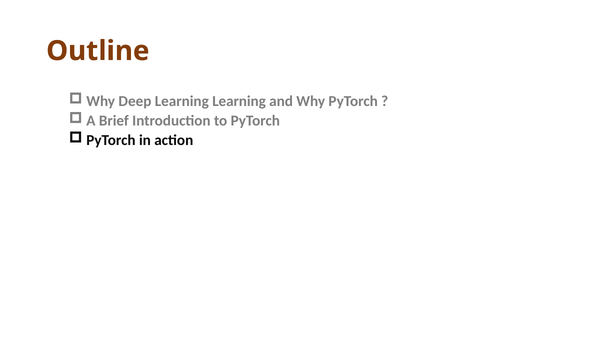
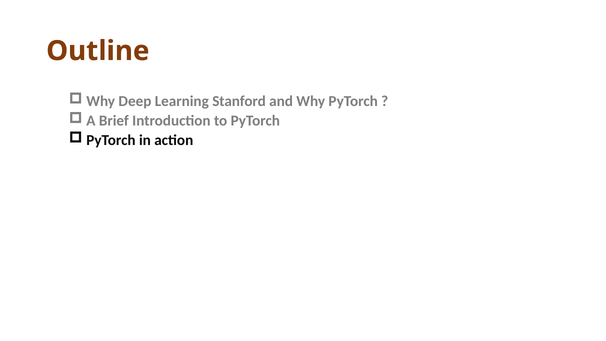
Learning Learning: Learning -> Stanford (239, 101)
